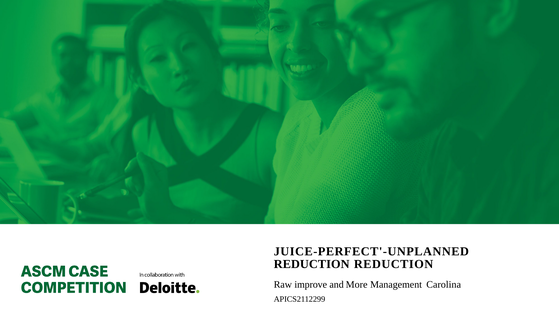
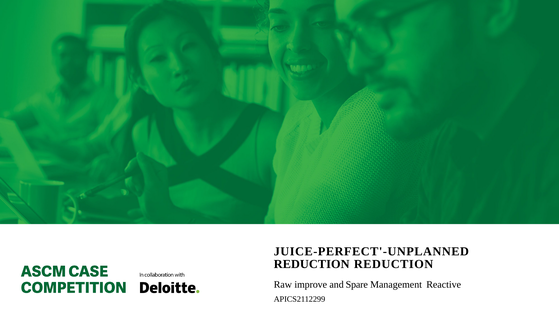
More: More -> Spare (357, 285)
Carolina: Carolina -> Reactive (444, 285)
